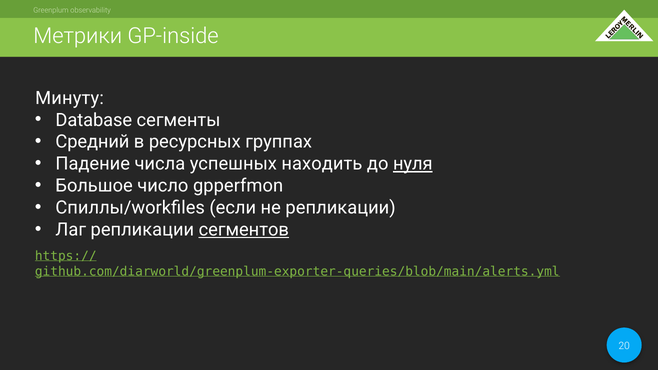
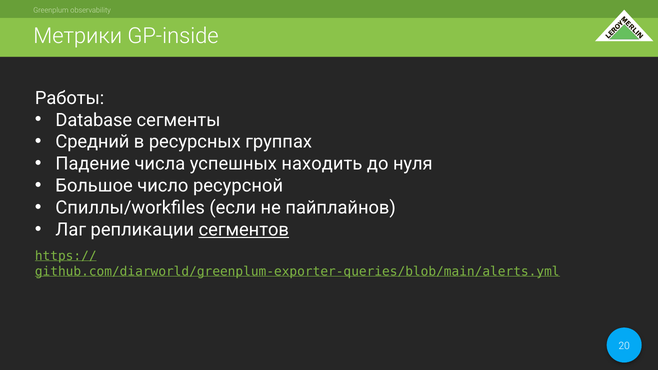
Минуту: Минуту -> Работы (70, 98)
нуля underline: present -> none (413, 164)
gpperfmon: gpperfmon -> ресурсной (238, 186)
не репликации: репликации -> пайплайнов (341, 208)
